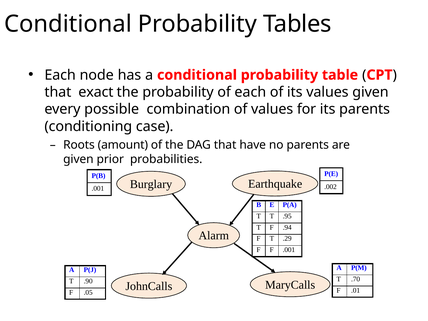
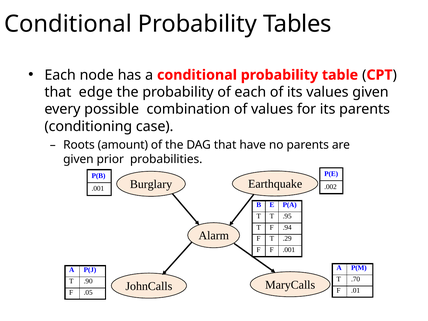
exact: exact -> edge (96, 92)
